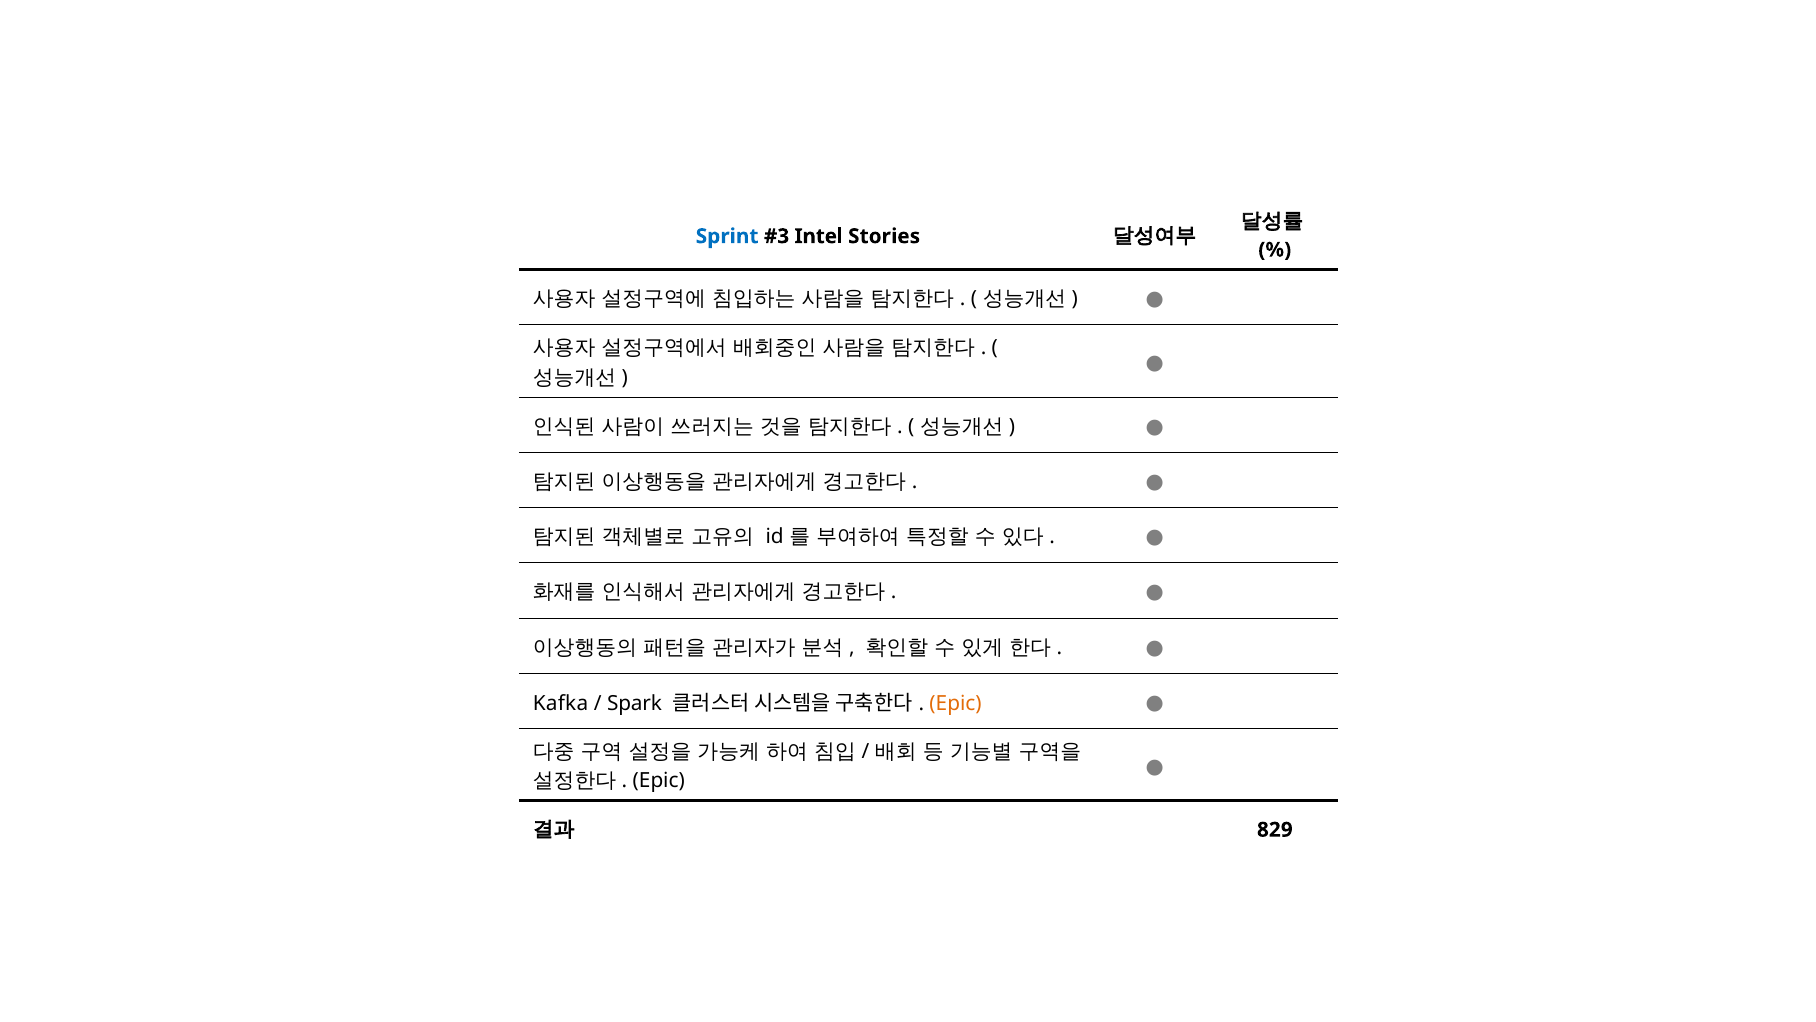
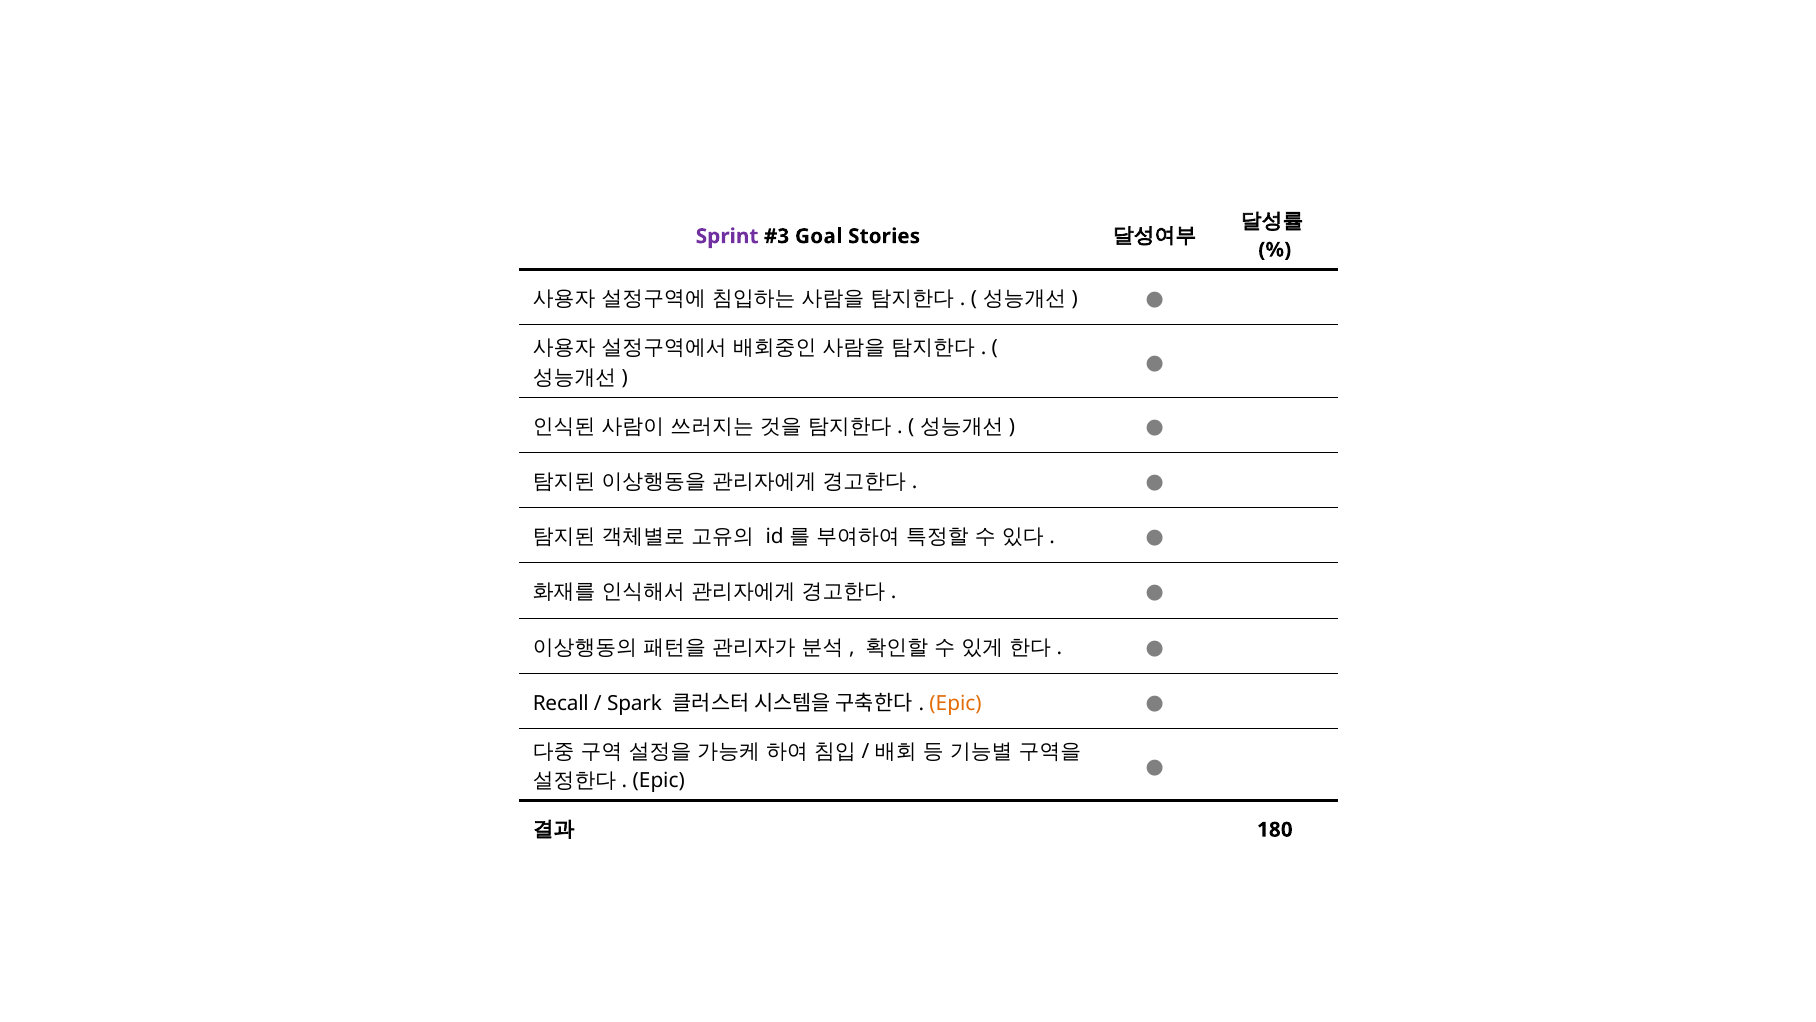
Sprint colour: blue -> purple (727, 236)
Intel: Intel -> Goal (819, 236)
Kafka: Kafka -> Recall (561, 703)
829: 829 -> 180 (1275, 829)
